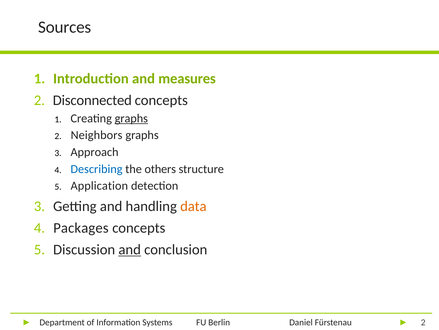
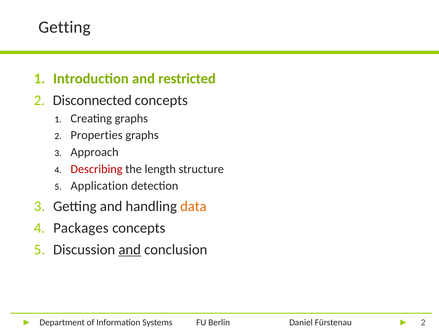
Sources: Sources -> Getting (64, 27)
measures: measures -> restricted (187, 78)
graphs underline: present -> none (131, 118)
Neighbors: Neighbors -> Properties (97, 135)
Describing colour: blue -> red (97, 169)
others: others -> length (160, 169)
